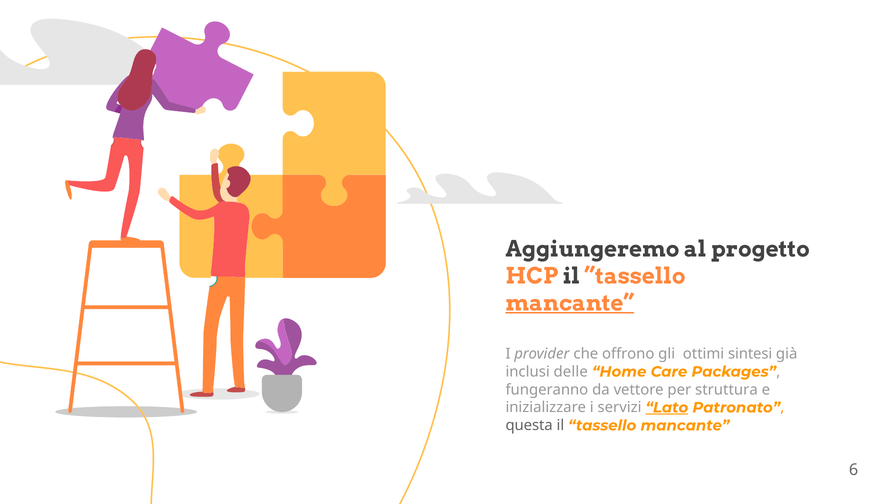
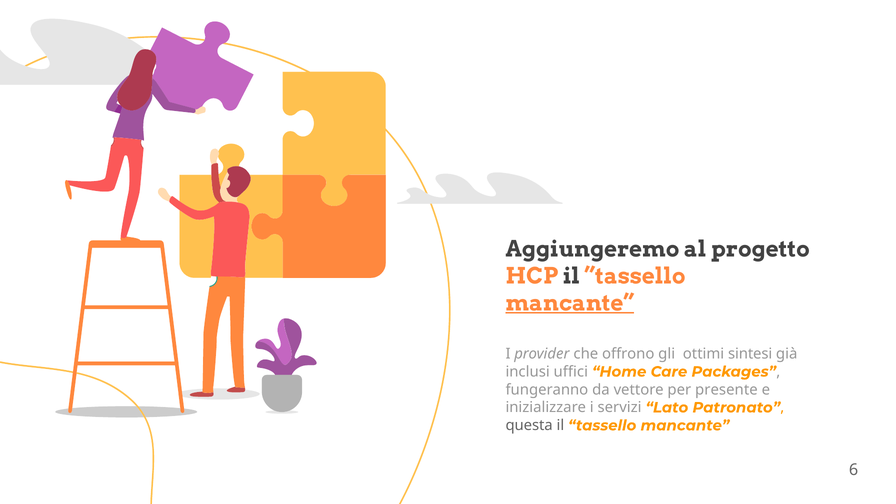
delle: delle -> uffici (571, 372)
struttura: struttura -> presente (726, 390)
Lato underline: present -> none (667, 408)
